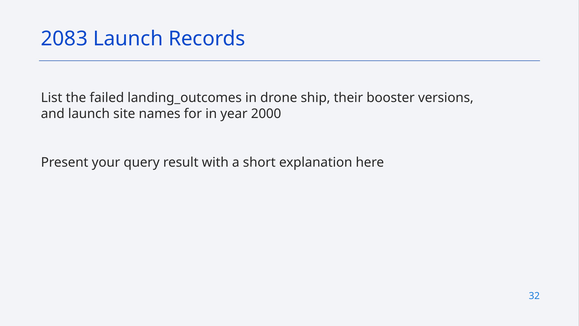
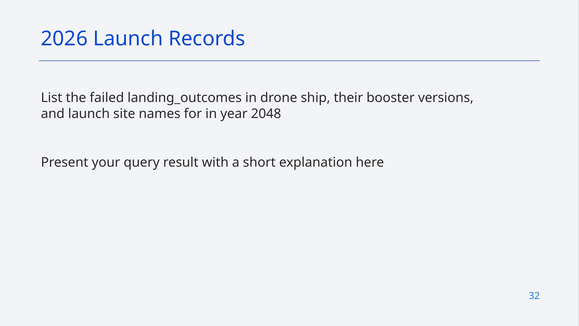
2083: 2083 -> 2026 (64, 39)
2000: 2000 -> 2048 (266, 114)
